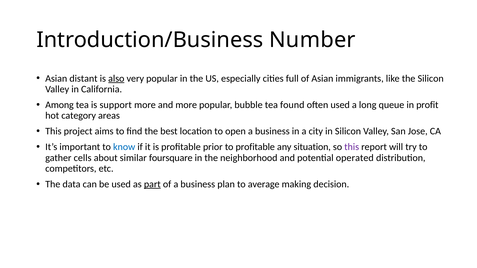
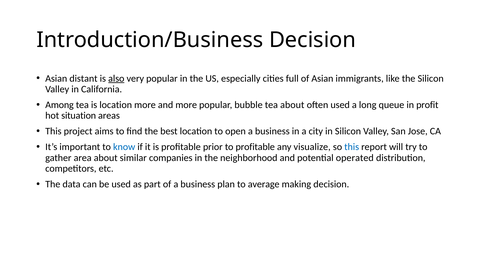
Introduction/Business Number: Number -> Decision (313, 40)
is support: support -> location (116, 105)
tea found: found -> about (292, 105)
category: category -> situation (79, 116)
situation: situation -> visualize (312, 147)
this colour: purple -> blue (352, 147)
cells: cells -> area (83, 158)
foursquare: foursquare -> companies (171, 158)
part underline: present -> none (152, 184)
